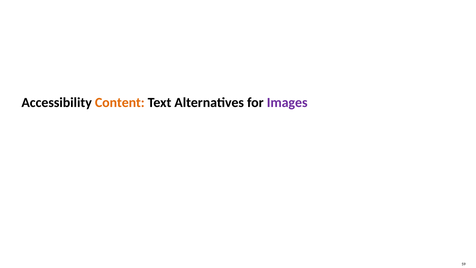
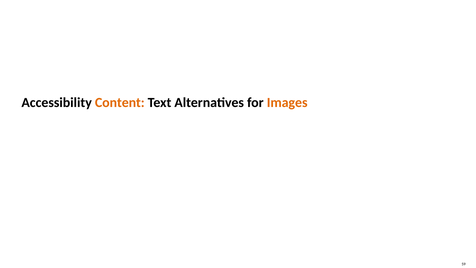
Images colour: purple -> orange (287, 103)
